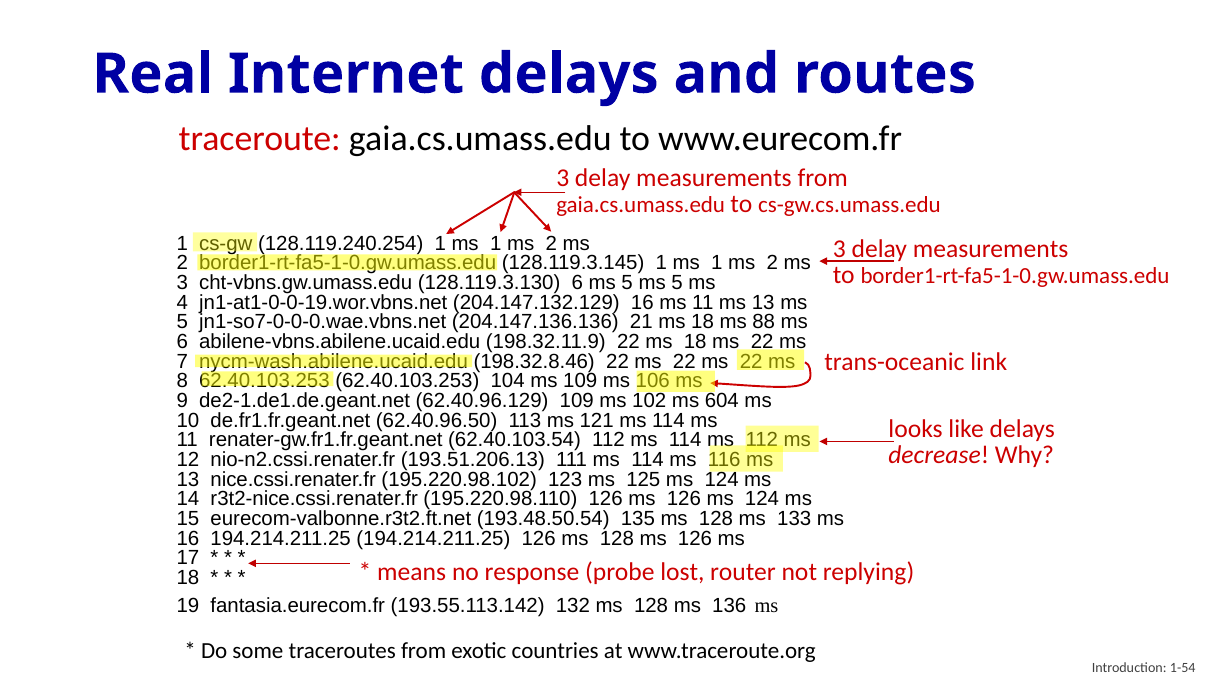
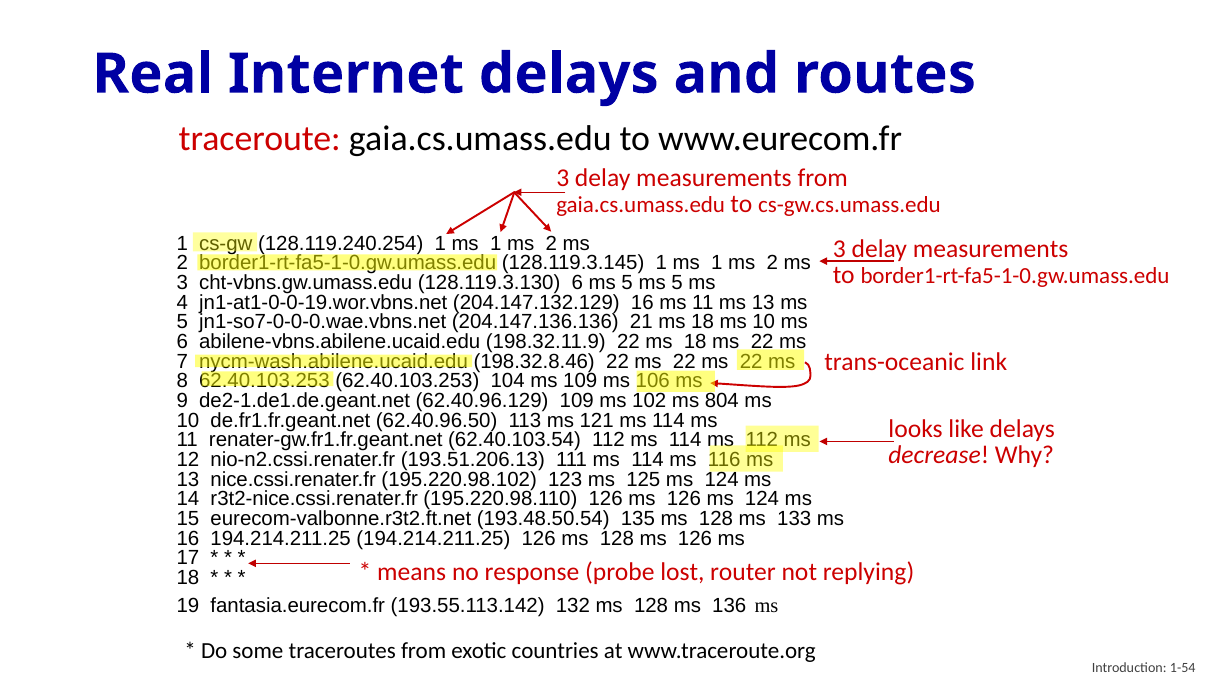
18 ms 88: 88 -> 10 (764, 322)
604: 604 -> 804 (722, 401)
